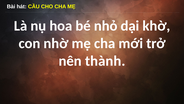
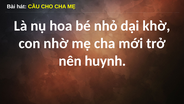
thành: thành -> huynh (105, 61)
